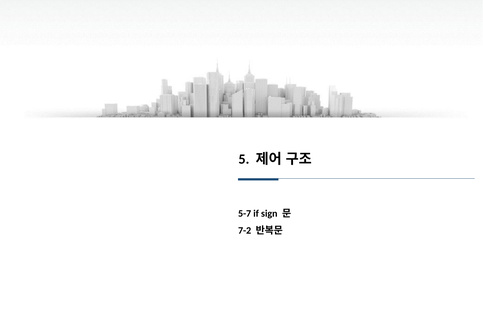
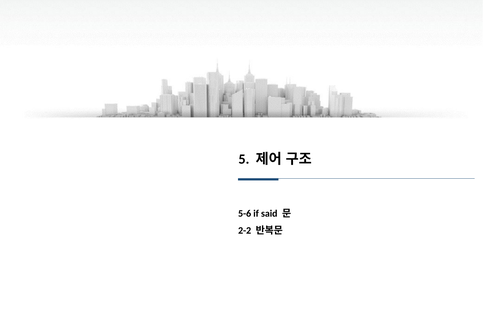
5-7: 5-7 -> 5-6 (245, 213)
sign: sign -> said (269, 213)
7-2: 7-2 -> 2-2 (245, 230)
